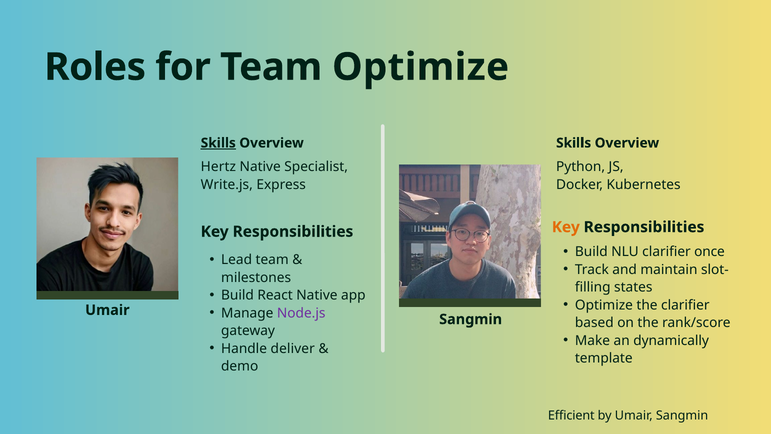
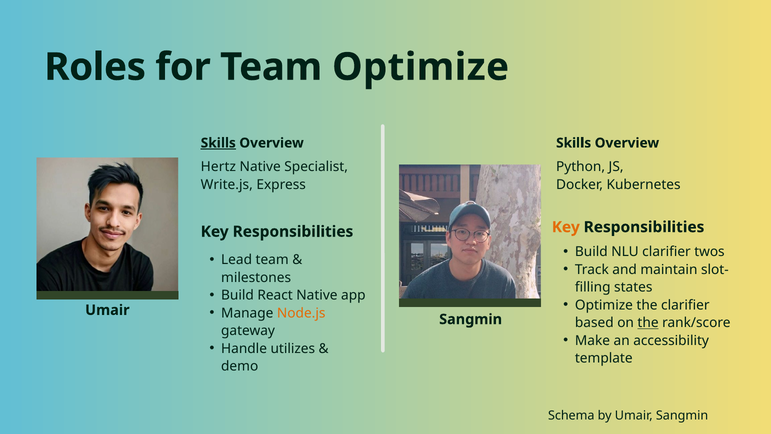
once: once -> twos (709, 252)
Node.js colour: purple -> orange (301, 313)
the underline: none -> present (648, 323)
dynamically: dynamically -> accessibility (671, 340)
deliver: deliver -> utilizes (293, 348)
Efficient: Efficient -> Schema (571, 415)
